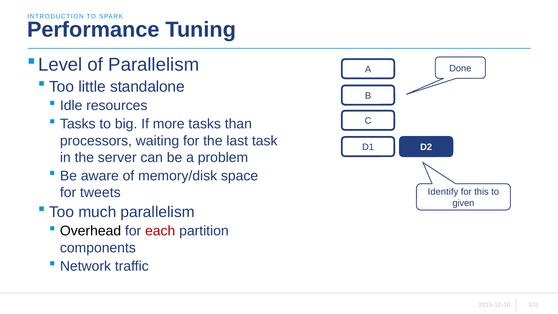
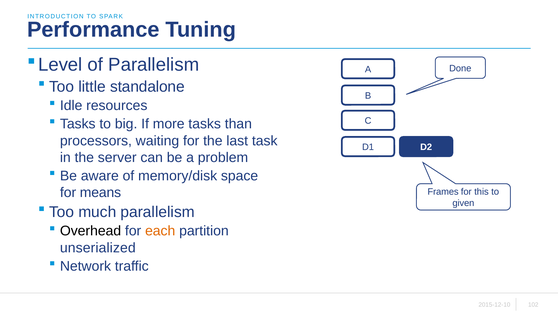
tweets: tweets -> means (100, 192)
Identify: Identify -> Frames (443, 192)
each colour: red -> orange (160, 231)
components: components -> unserialized (98, 248)
